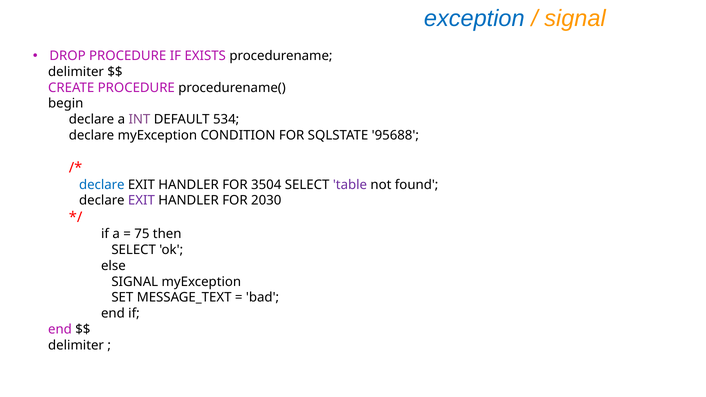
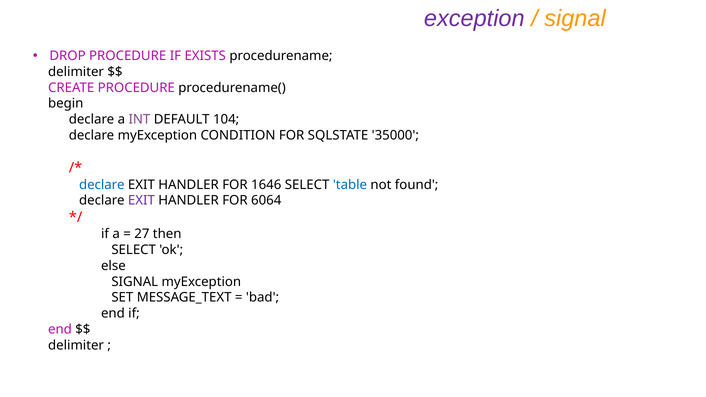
exception colour: blue -> purple (474, 18)
534: 534 -> 104 (226, 119)
95688: 95688 -> 35000 (395, 135)
3504: 3504 -> 1646 (266, 185)
table colour: purple -> blue (350, 185)
2030: 2030 -> 6064 (266, 201)
75: 75 -> 27 (142, 234)
